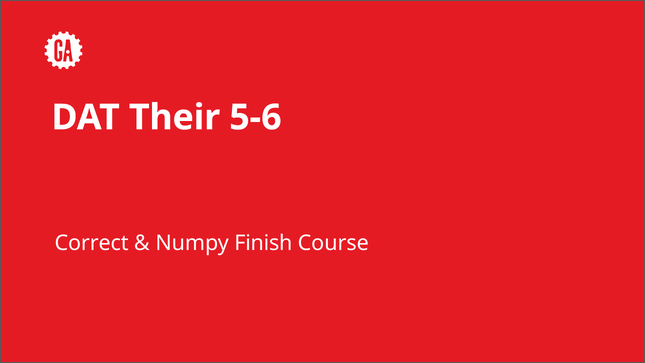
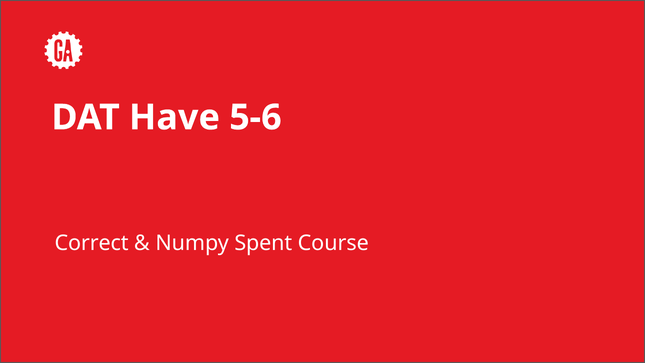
Their: Their -> Have (174, 117)
Finish: Finish -> Spent (263, 243)
